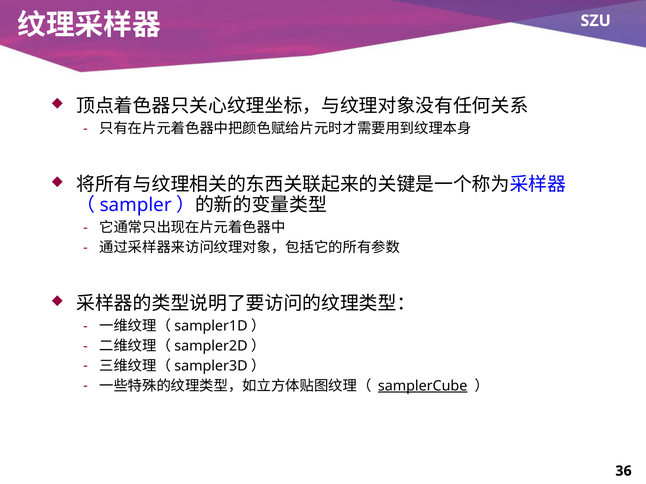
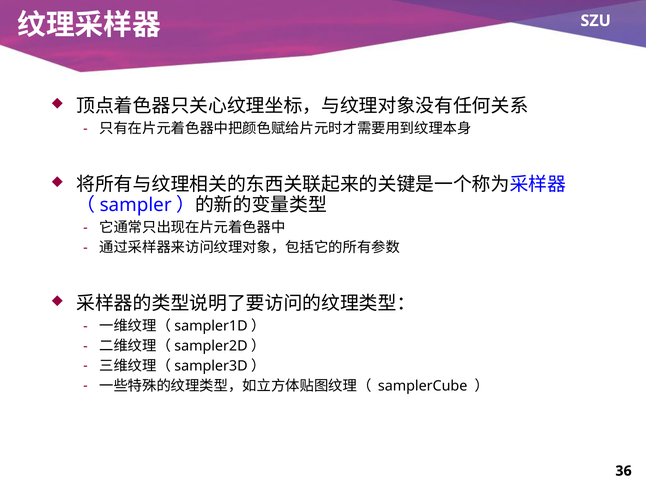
samplerCube underline: present -> none (423, 386)
